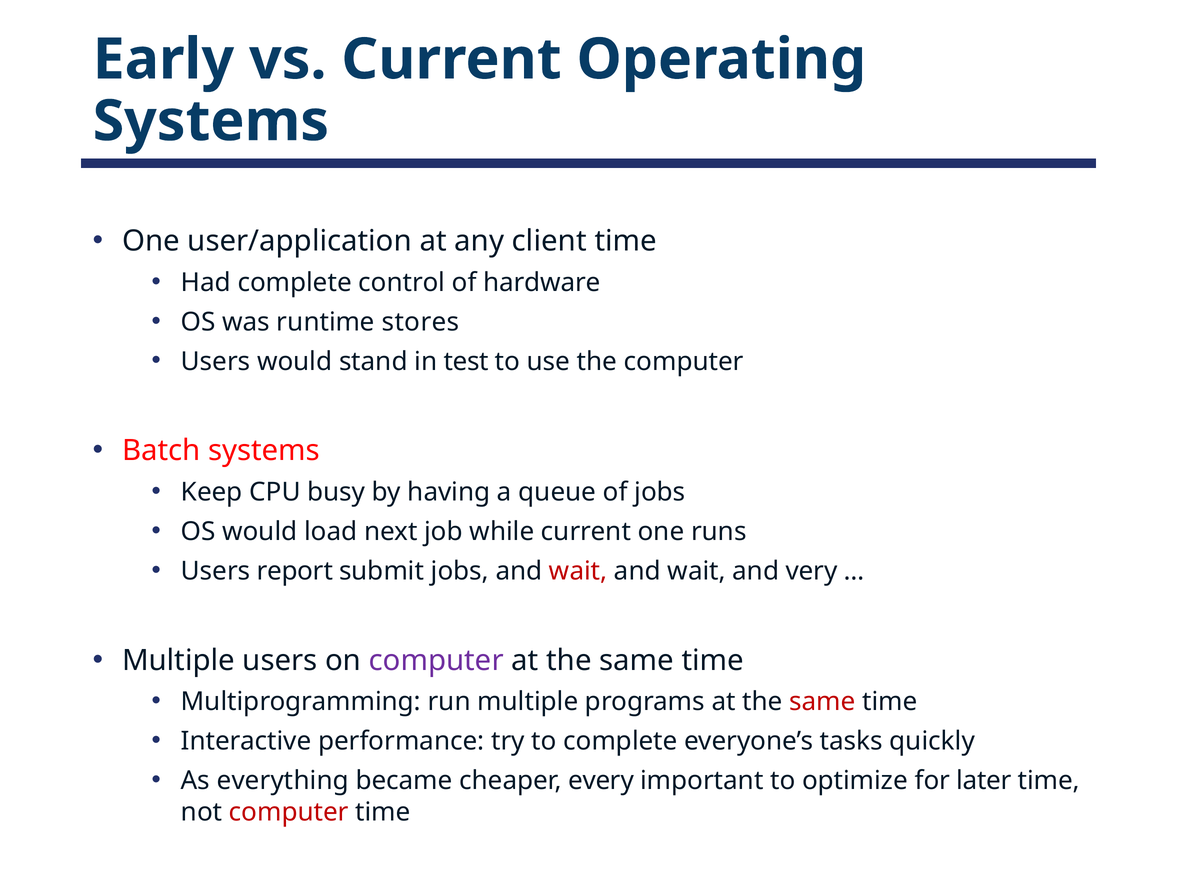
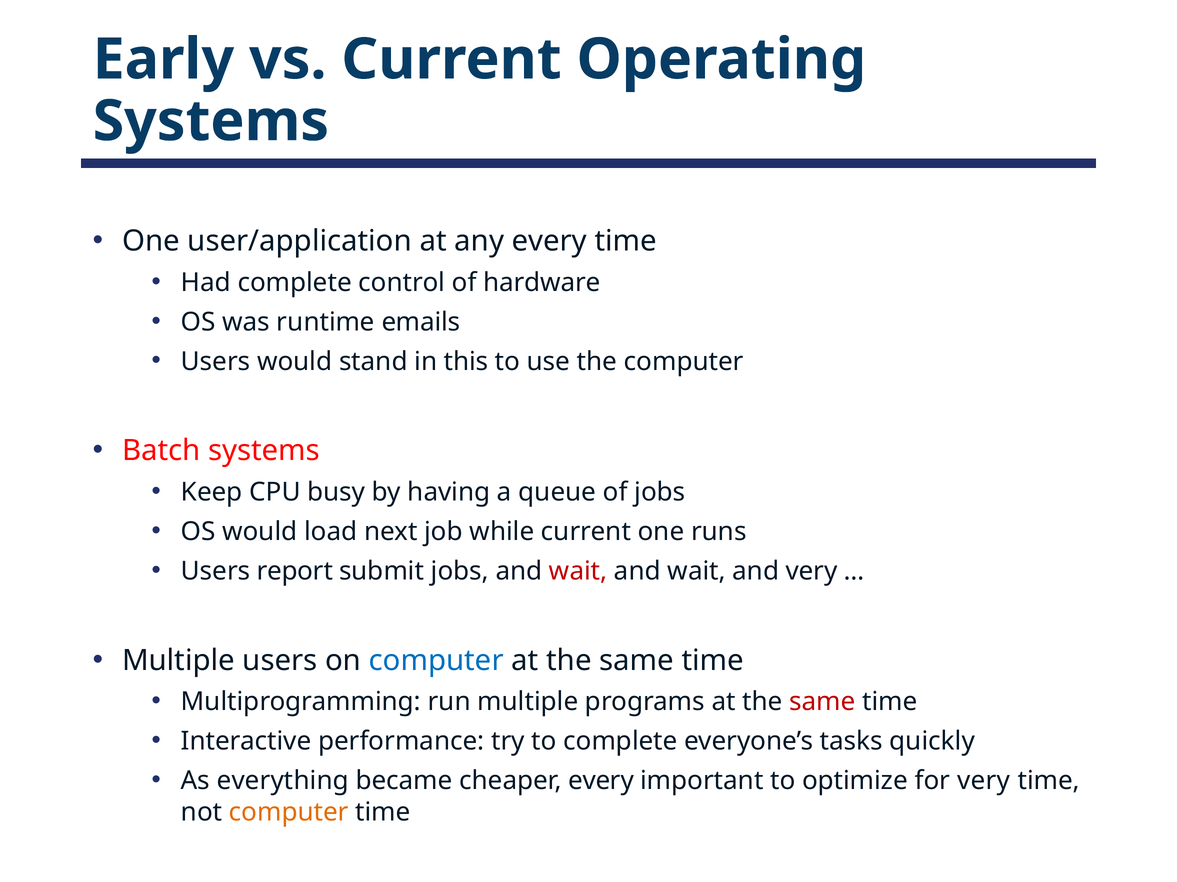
any client: client -> every (549, 241)
stores: stores -> emails (421, 322)
test: test -> this (466, 362)
computer colour: purple -> blue (436, 661)
for later: later -> very (984, 781)
computer colour: red -> orange (289, 813)
